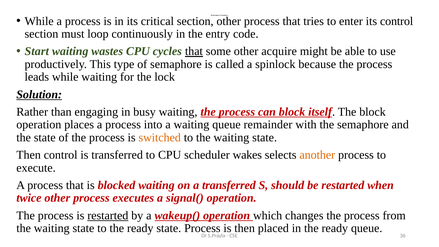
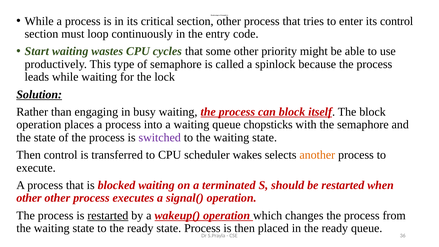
that underline: present -> none (194, 51)
acquire: acquire -> priority (279, 51)
remainder: remainder -> chopsticks (268, 125)
switched colour: orange -> purple (160, 138)
a transferred: transferred -> terminated (229, 185)
twice: twice -> other (29, 198)
